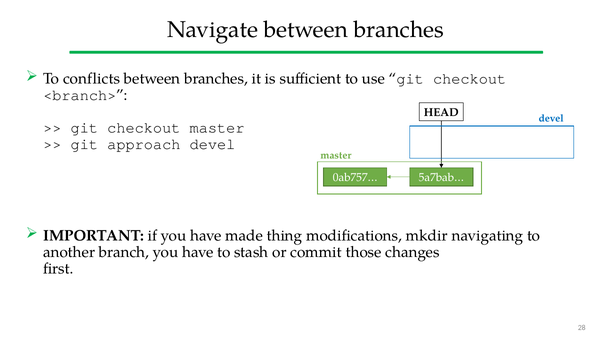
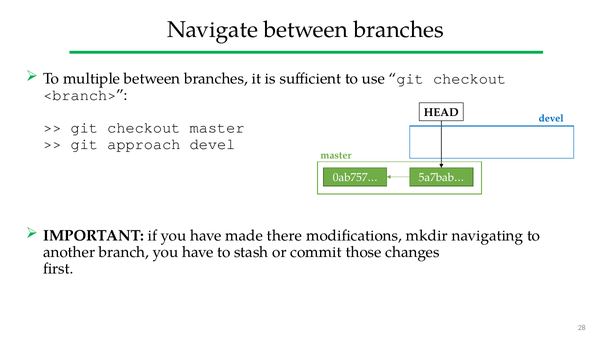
conflicts: conflicts -> multiple (92, 79)
thing: thing -> there (284, 236)
